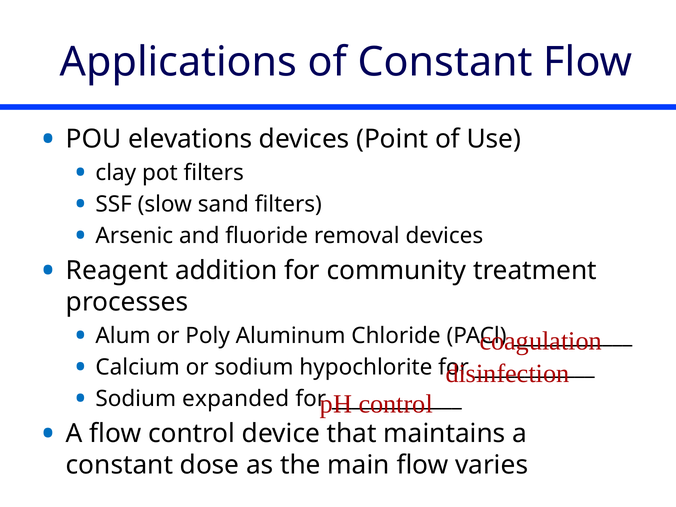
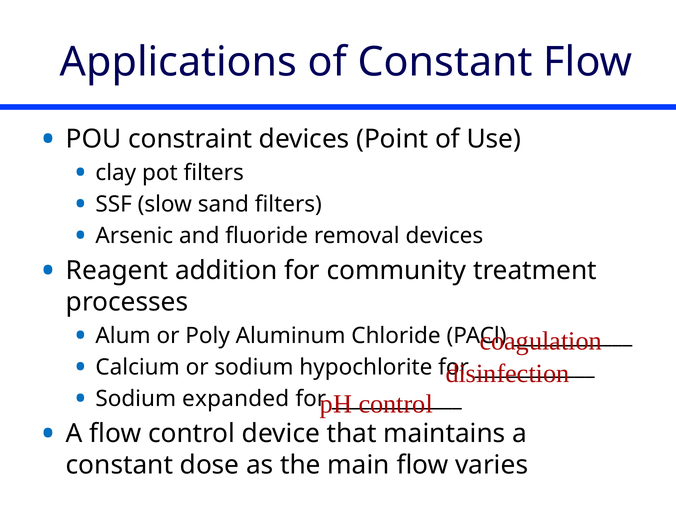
elevations: elevations -> constraint (190, 139)
